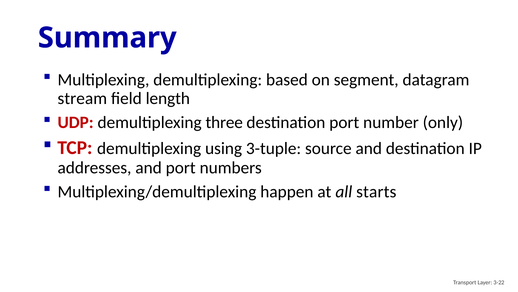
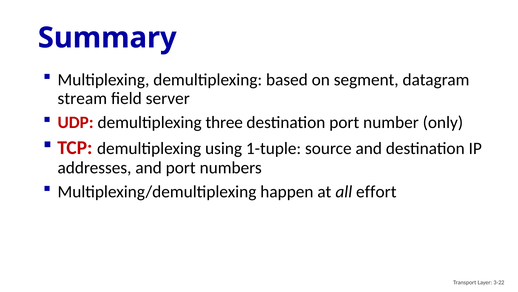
length: length -> server (168, 98)
3-tuple: 3-tuple -> 1-tuple (274, 148)
starts: starts -> effort (376, 191)
